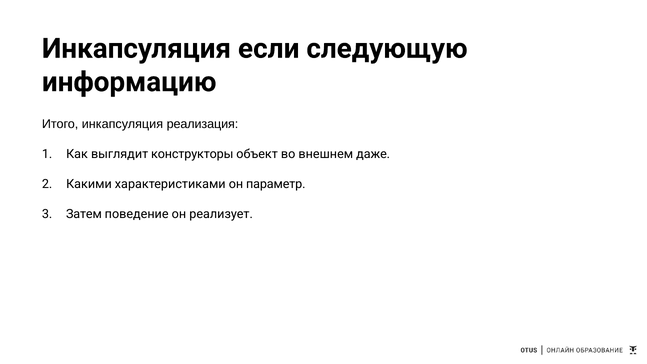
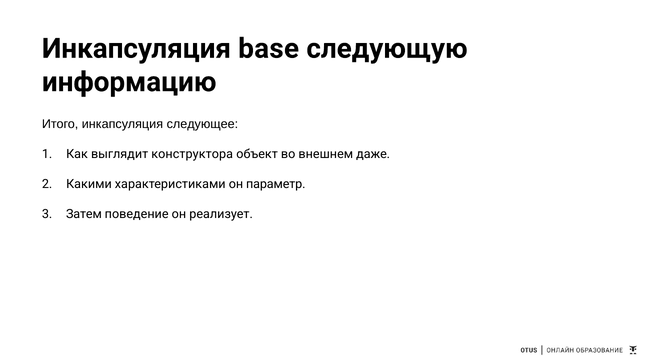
если: если -> base (269, 49)
реализация: реализация -> следующее (202, 124)
конструкторы: конструкторы -> конструктора (192, 154)
